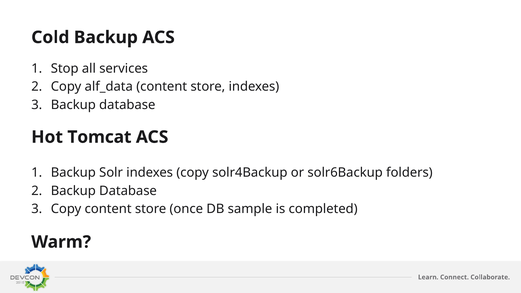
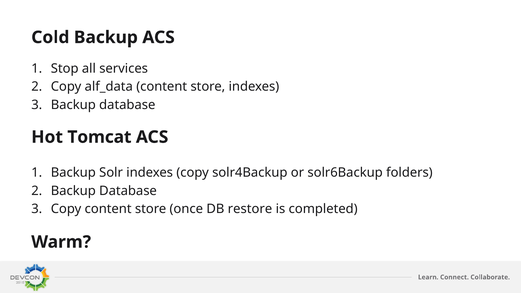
sample: sample -> restore (250, 209)
